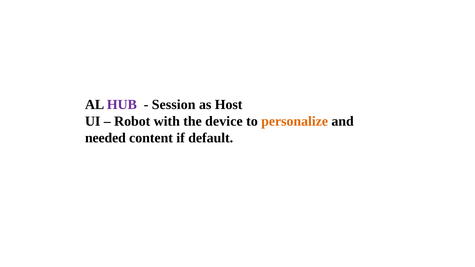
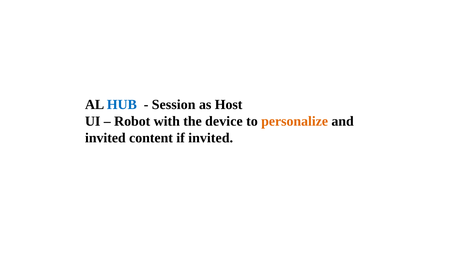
HUB colour: purple -> blue (122, 105)
needed: needed -> invited (105, 138)
if default: default -> invited (211, 138)
